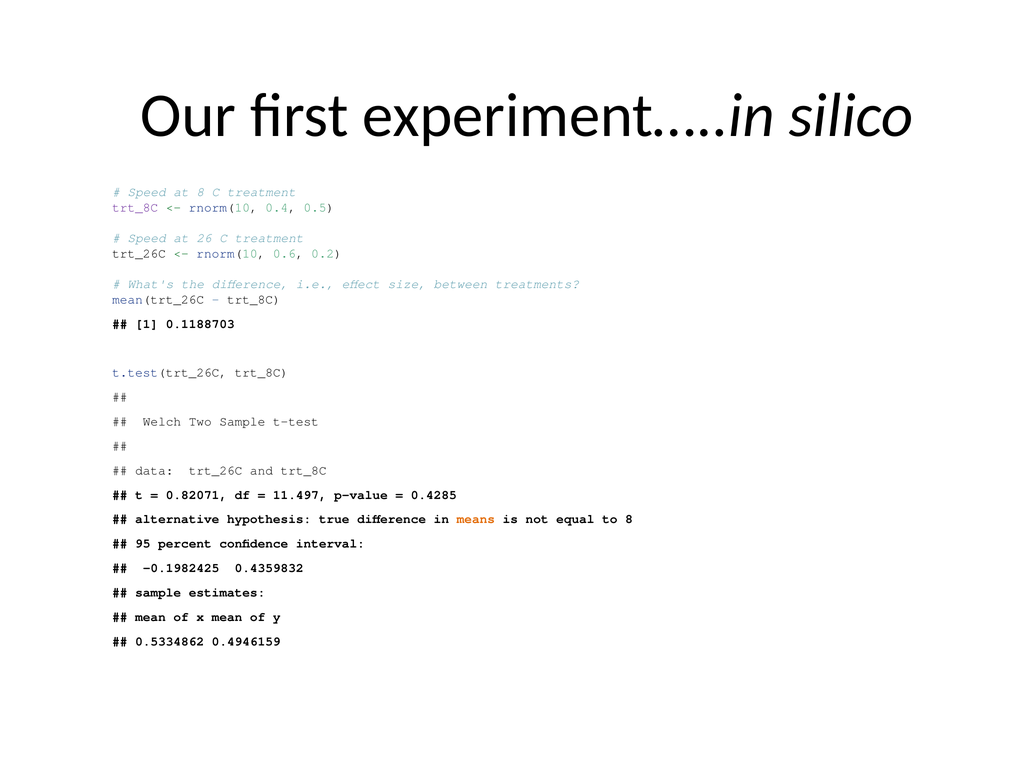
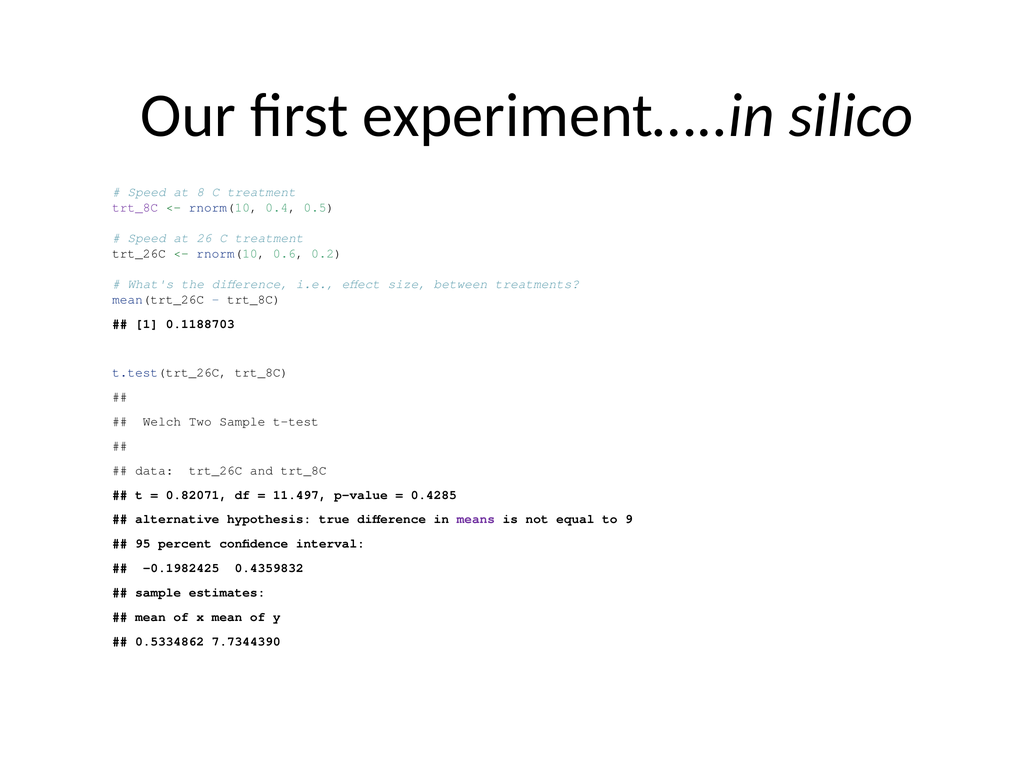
means colour: orange -> purple (476, 519)
to 8: 8 -> 9 (629, 519)
0.4946159: 0.4946159 -> 7.7344390 (246, 641)
